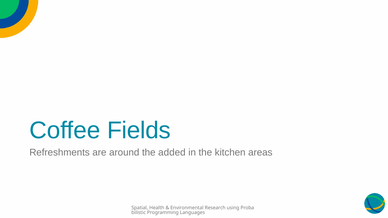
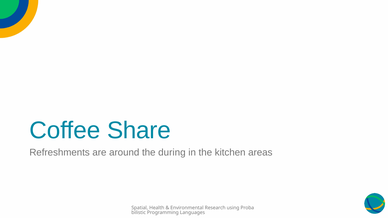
Fields: Fields -> Share (139, 130)
added: added -> during (172, 153)
